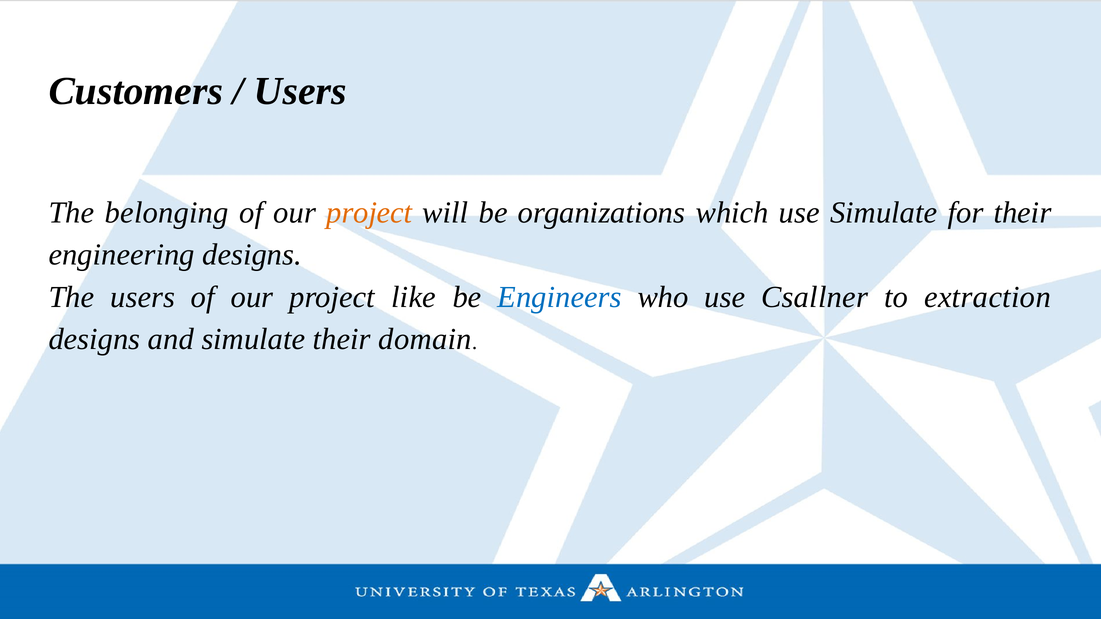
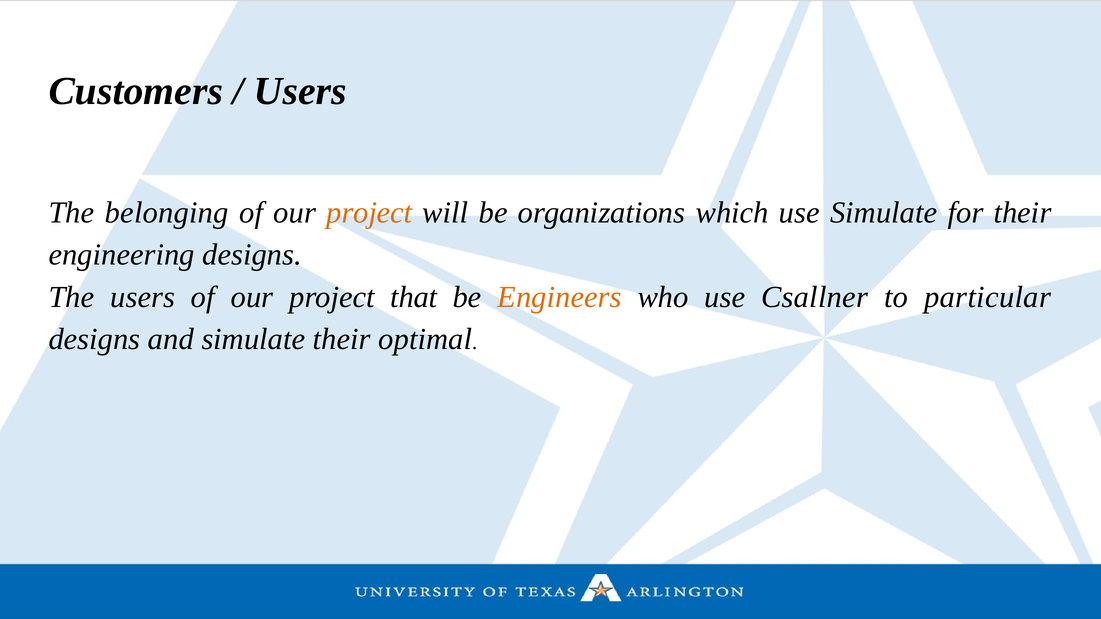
like: like -> that (414, 297)
Engineers colour: blue -> orange (559, 297)
extraction: extraction -> particular (988, 297)
domain: domain -> optimal (425, 339)
